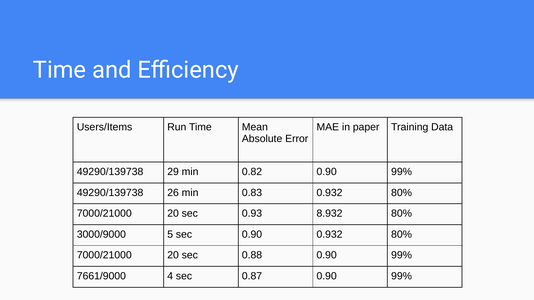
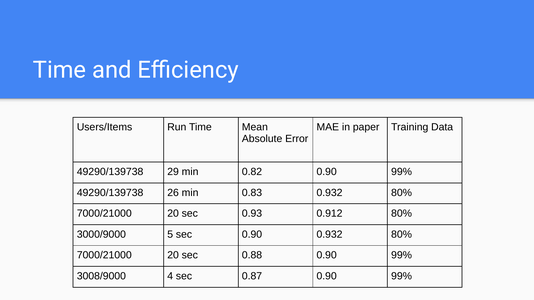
8.932: 8.932 -> 0.912 (330, 214)
7661/9000: 7661/9000 -> 3008/9000 (101, 276)
